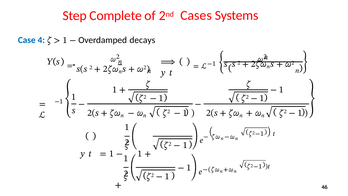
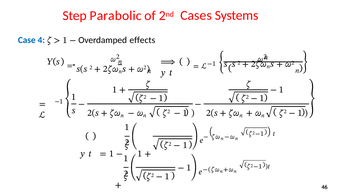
Complete: Complete -> Parabolic (116, 16)
decays: decays -> effects (142, 40)
